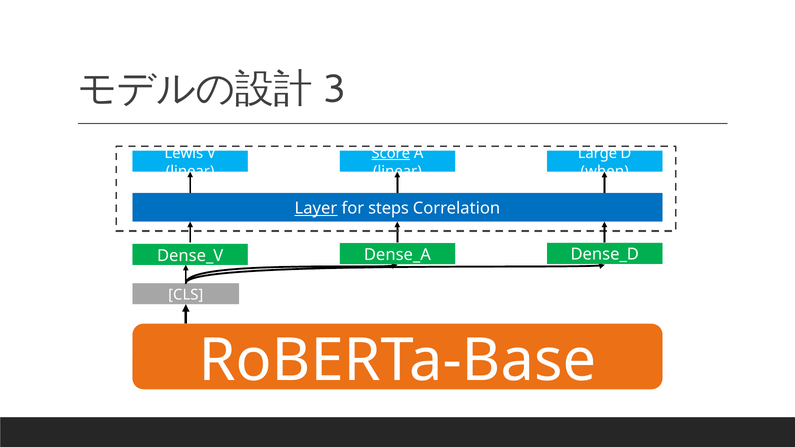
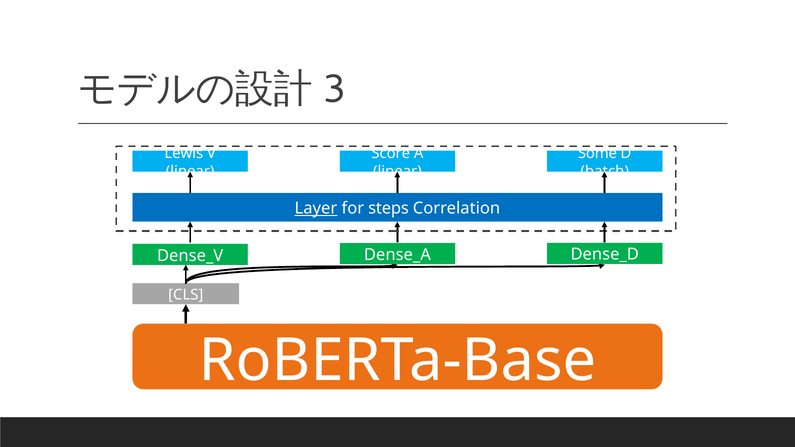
Score underline: present -> none (391, 153)
Large: Large -> Some (597, 153)
when: when -> batch (605, 171)
